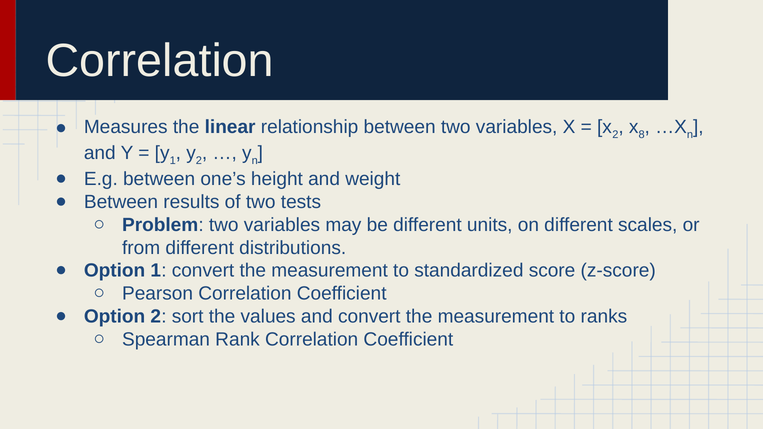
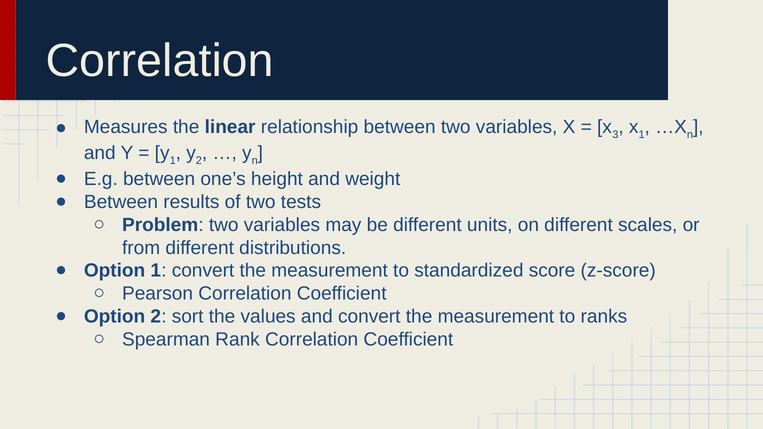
x 2: 2 -> 3 (615, 134)
x 8: 8 -> 1 (642, 134)
